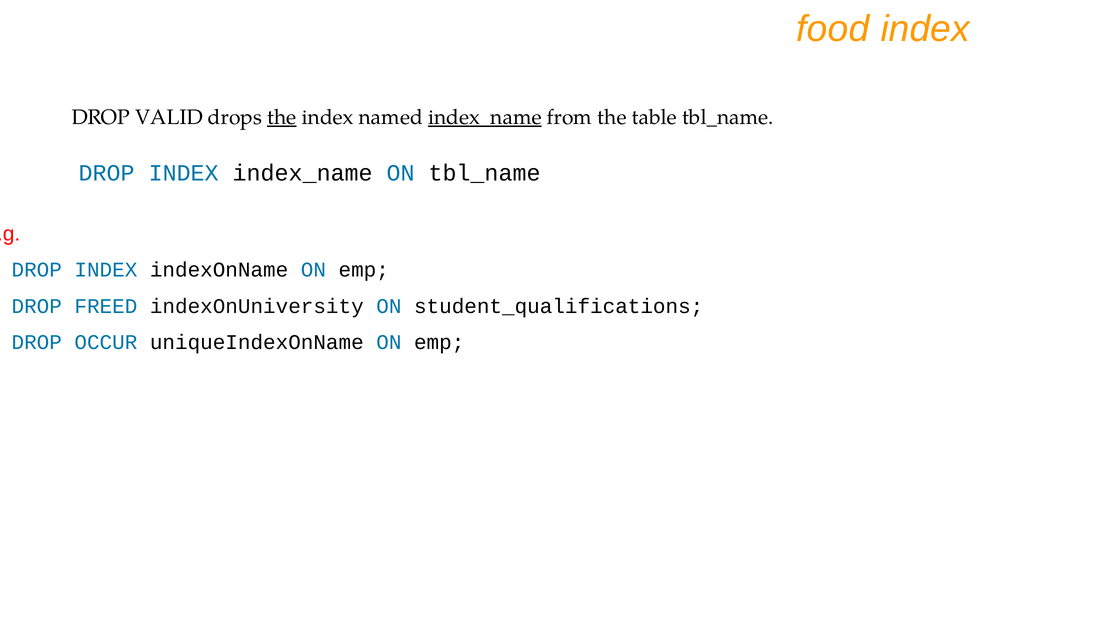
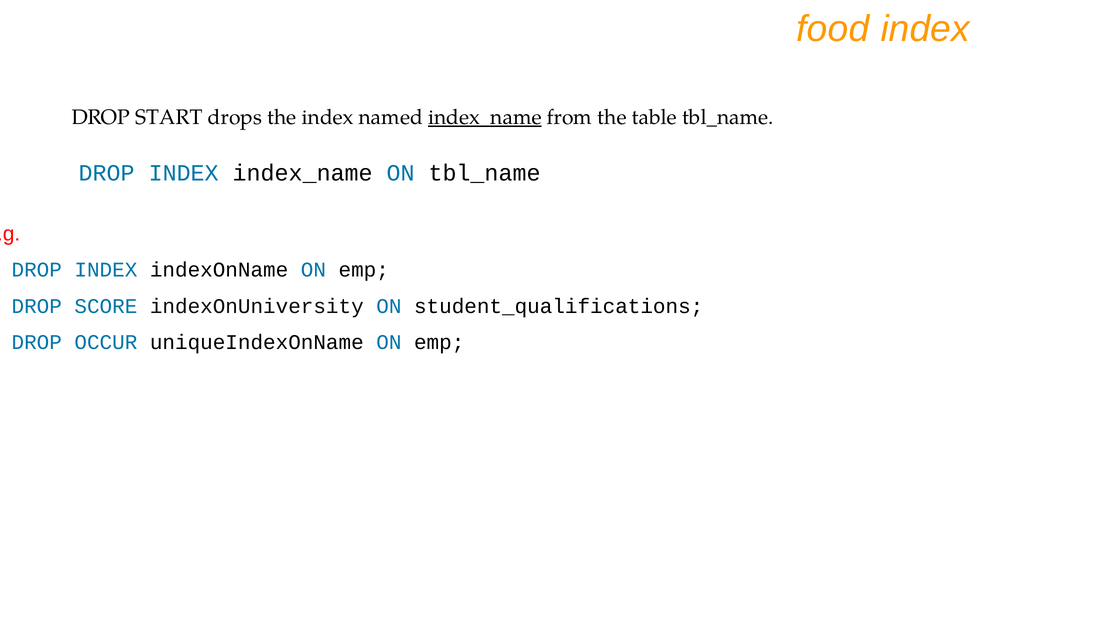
VALID: VALID -> START (169, 117)
the underline: present -> none (282, 117)
FREED: FREED -> SCORE (106, 306)
